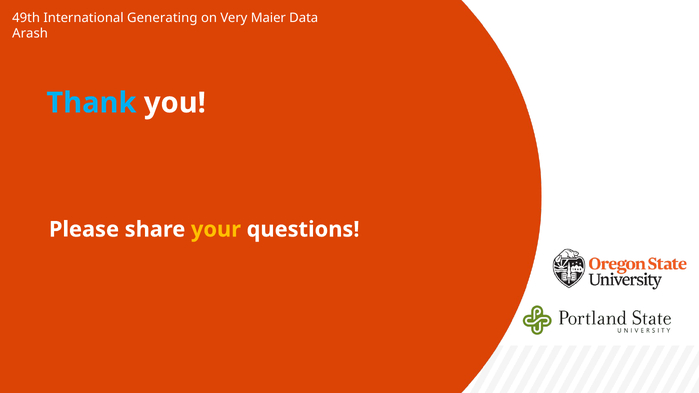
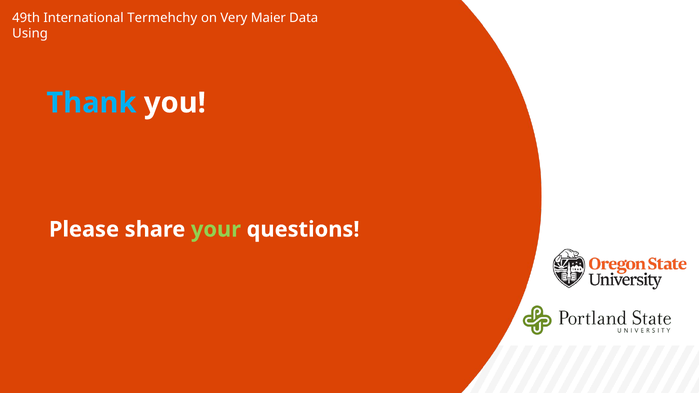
Generating: Generating -> Termehchy (162, 18)
Arash: Arash -> Using (30, 34)
your colour: yellow -> light green (216, 230)
